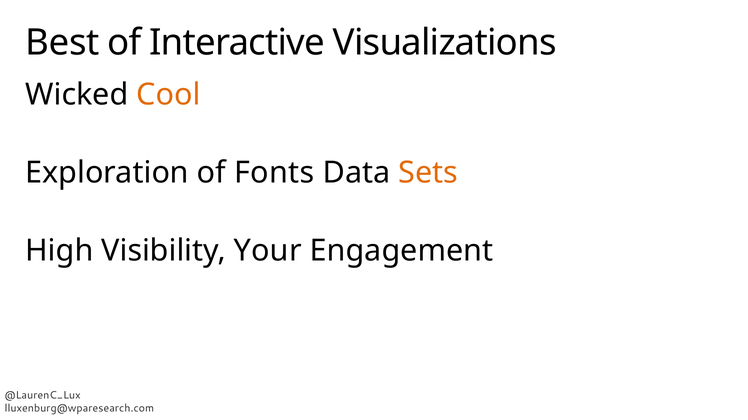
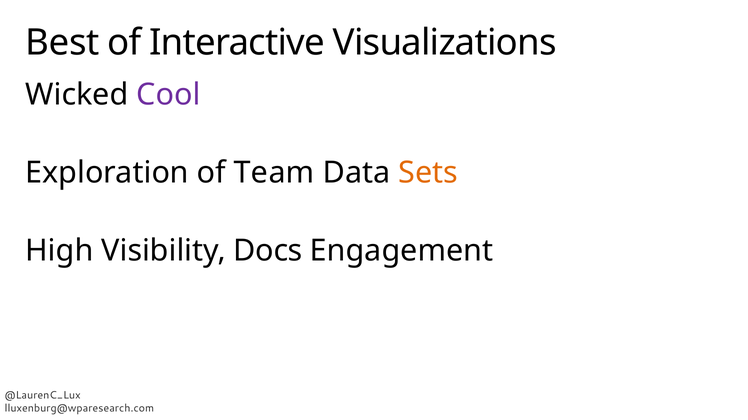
Cool colour: orange -> purple (168, 95)
Fonts: Fonts -> Team (274, 173)
Your: Your -> Docs (268, 251)
